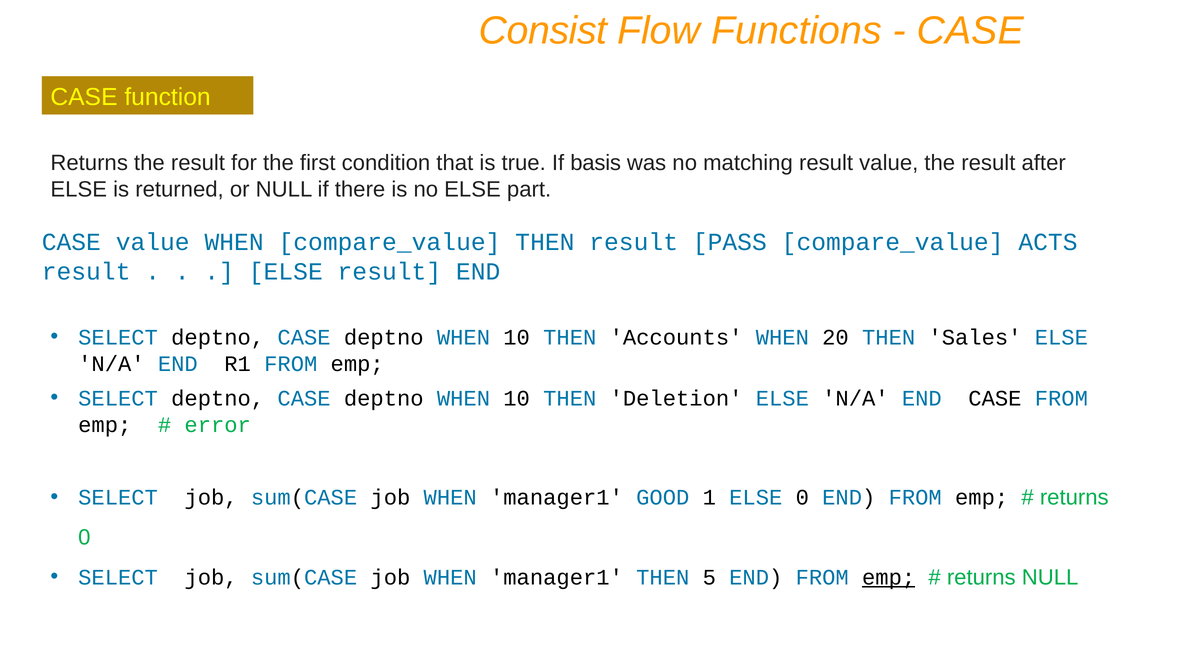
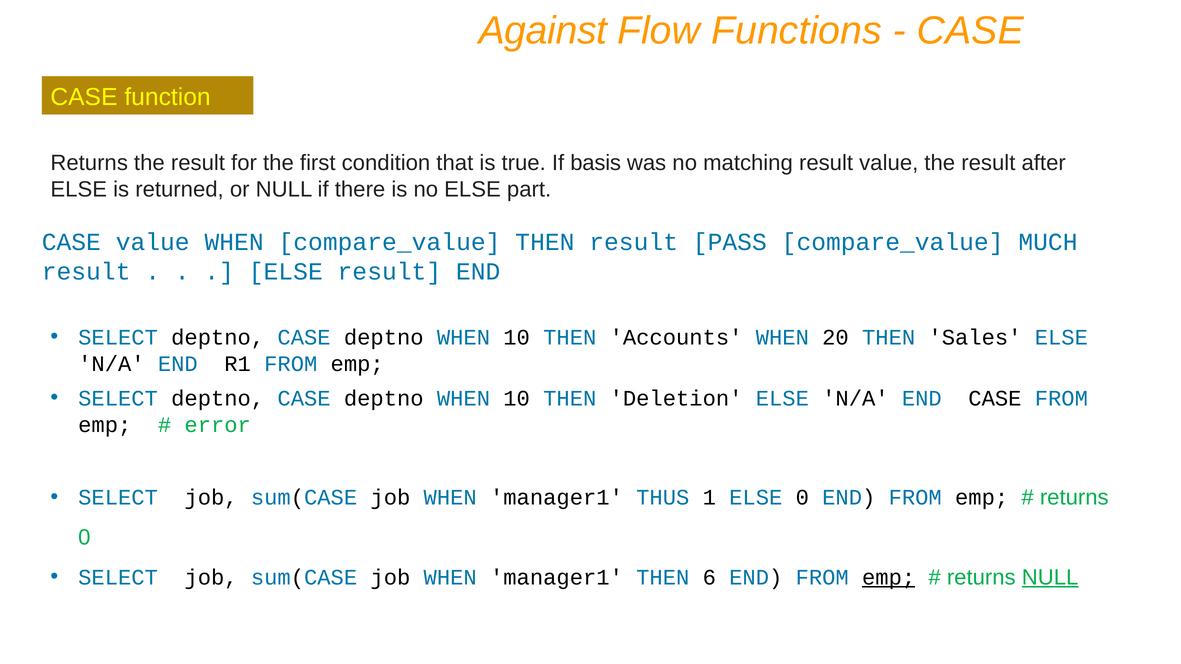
Consist: Consist -> Against (543, 31)
ACTS: ACTS -> MUCH (1048, 242)
GOOD: GOOD -> THUS (663, 498)
5: 5 -> 6 (709, 578)
NULL underline: none -> present (1050, 578)
